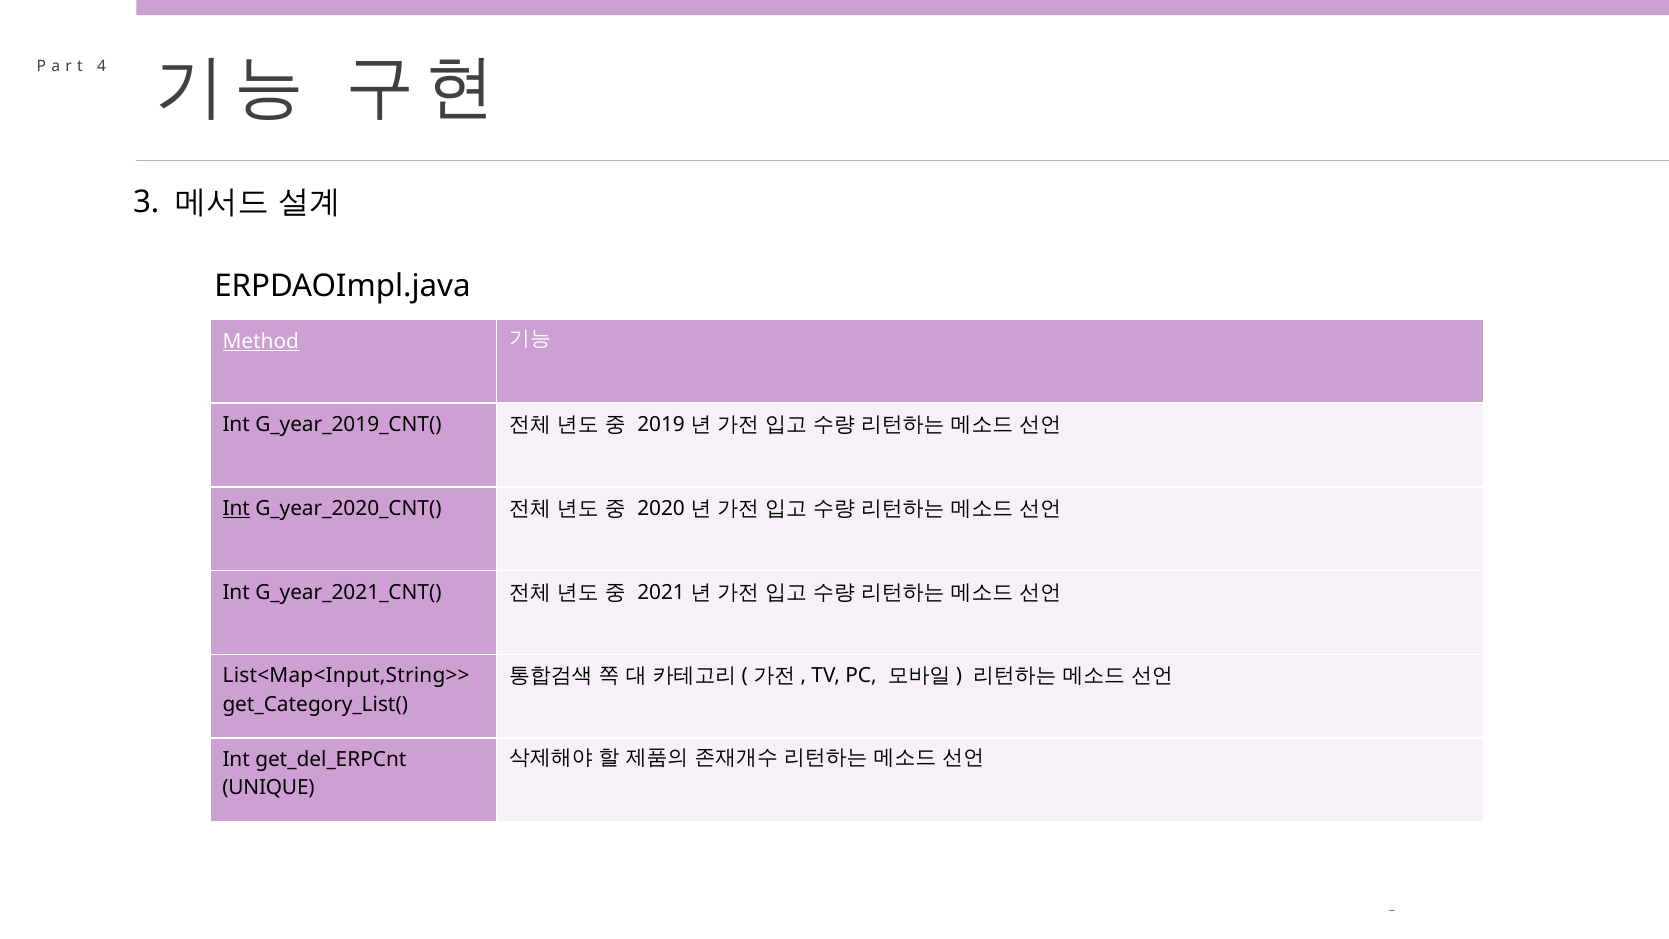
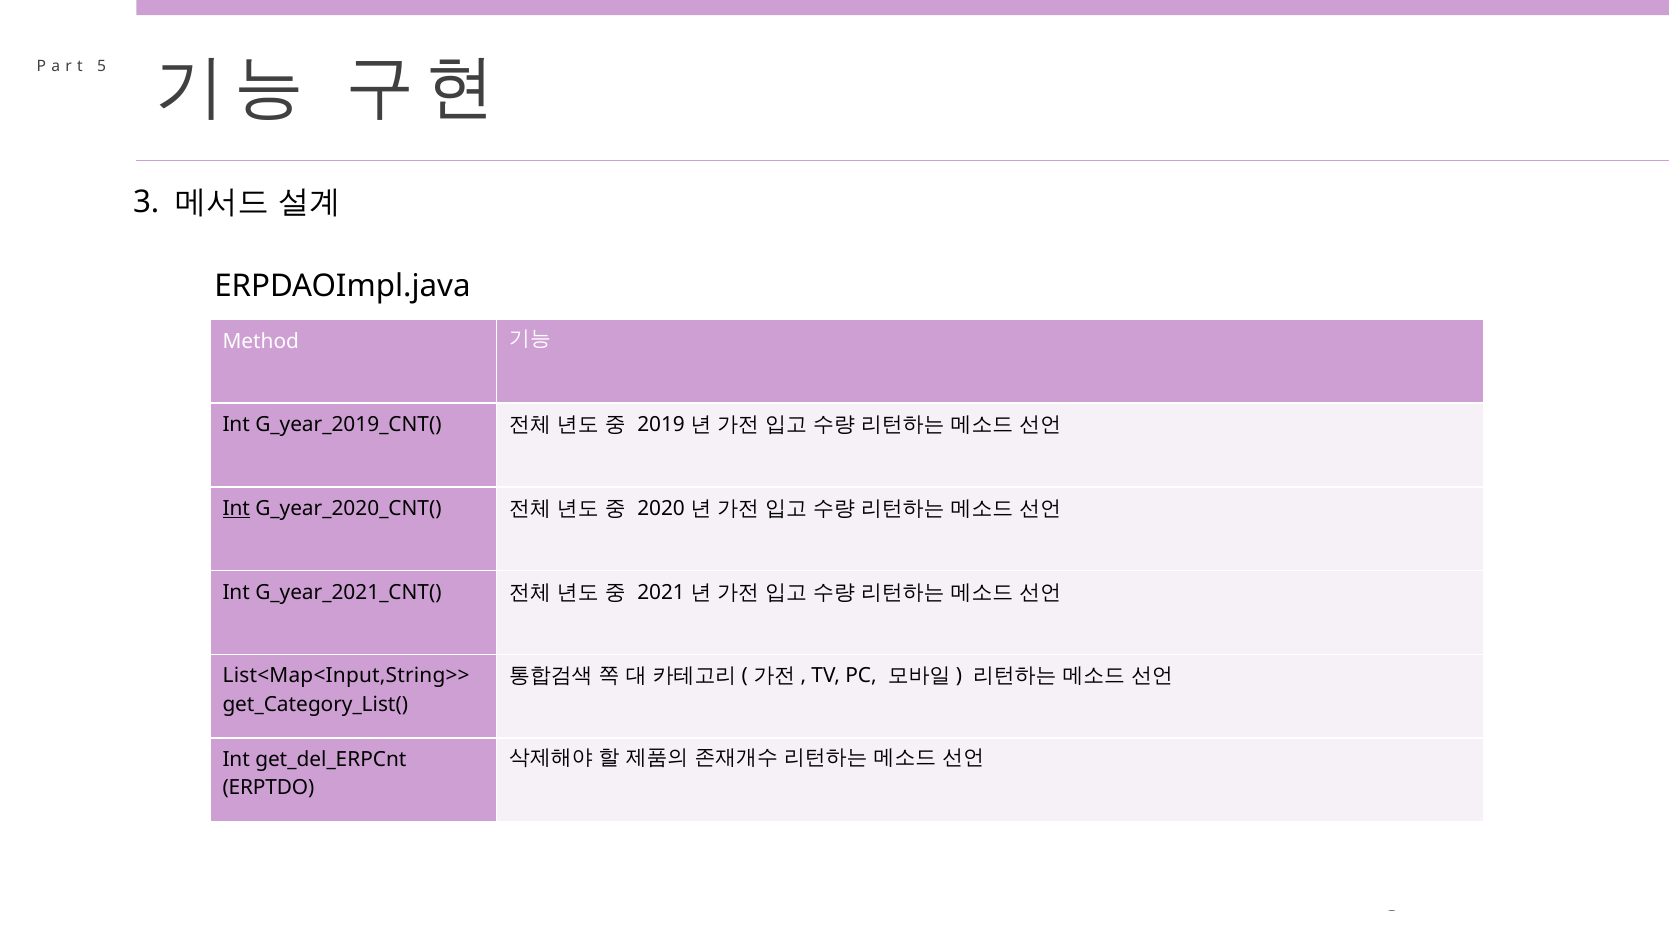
4: 4 -> 5 (102, 66)
Method underline: present -> none (261, 341)
UNIQUE: UNIQUE -> ERPTDO (268, 788)
